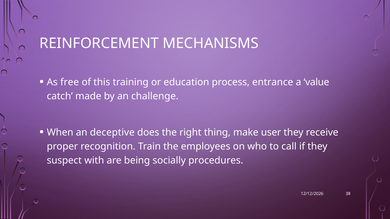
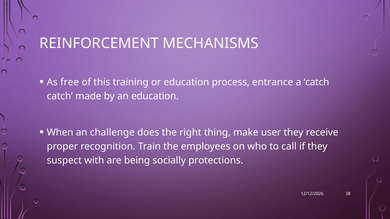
a value: value -> catch (316, 82)
an challenge: challenge -> education (155, 96)
deceptive: deceptive -> challenge (112, 133)
procedures: procedures -> protections (216, 161)
